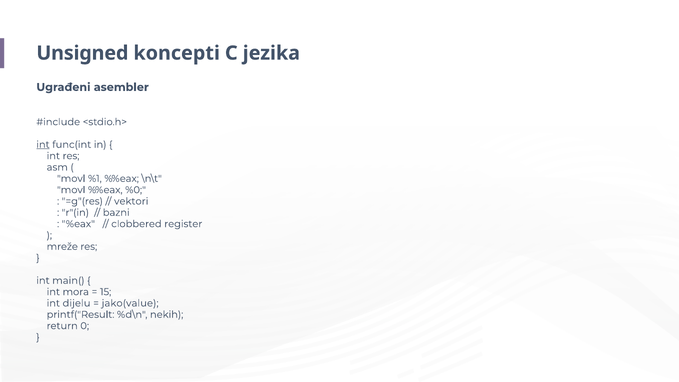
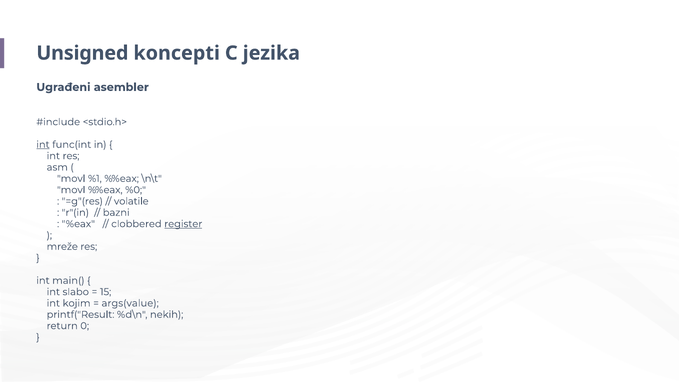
vektori: vektori -> volatile (131, 201)
register underline: none -> present (183, 224)
mora: mora -> slabo (76, 292)
dijelu: dijelu -> kojim (77, 303)
jako(value: jako(value -> args(value (130, 303)
